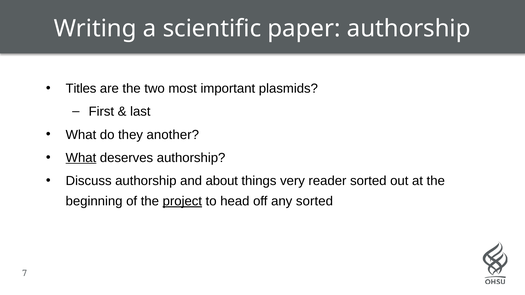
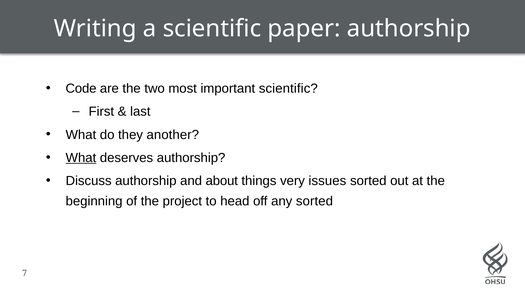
Titles: Titles -> Code (81, 89)
important plasmids: plasmids -> scientific (288, 89)
reader: reader -> issues (327, 181)
project underline: present -> none (182, 202)
